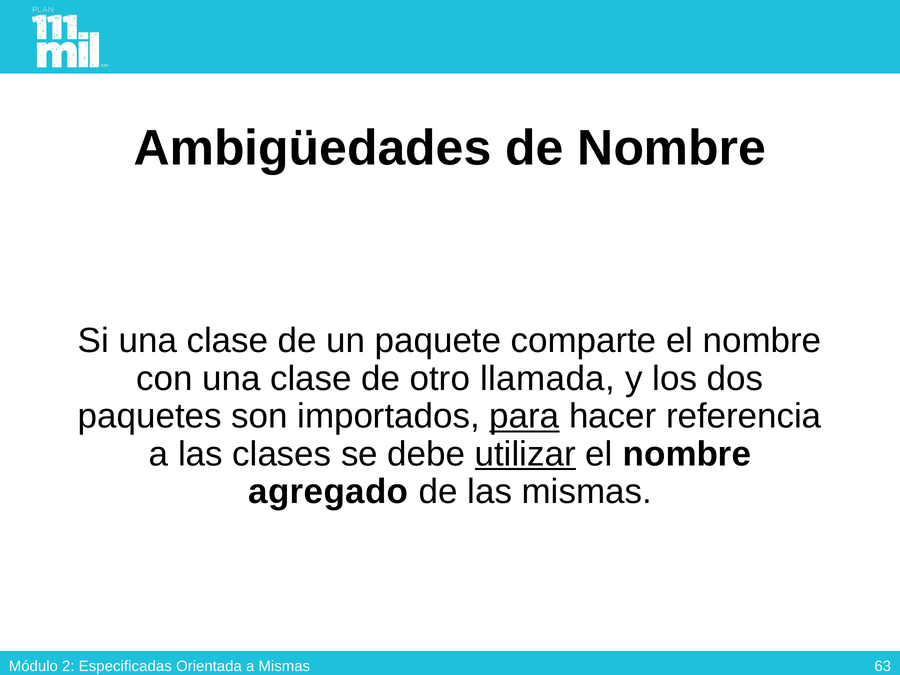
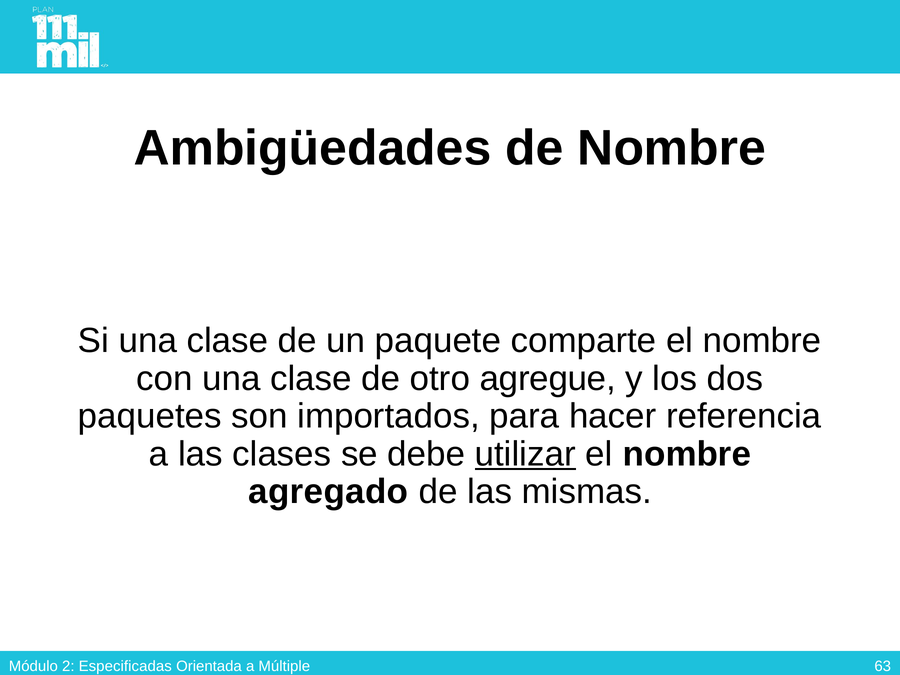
llamada: llamada -> agregue (548, 378)
para underline: present -> none (524, 416)
a Mismas: Mismas -> Múltiple (284, 666)
